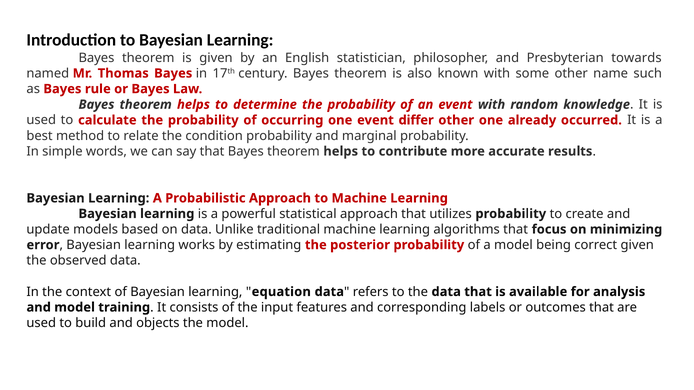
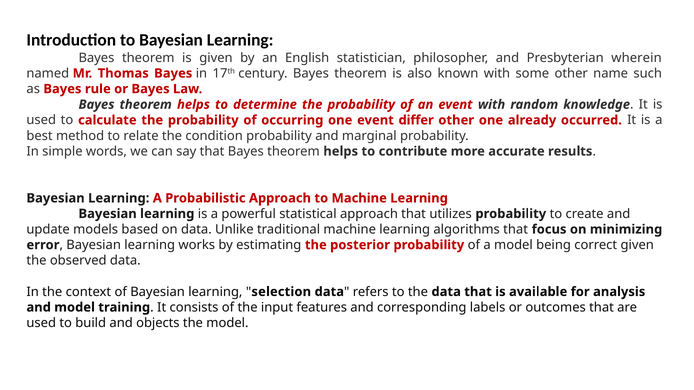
towards: towards -> wherein (636, 58)
equation: equation -> selection (281, 292)
